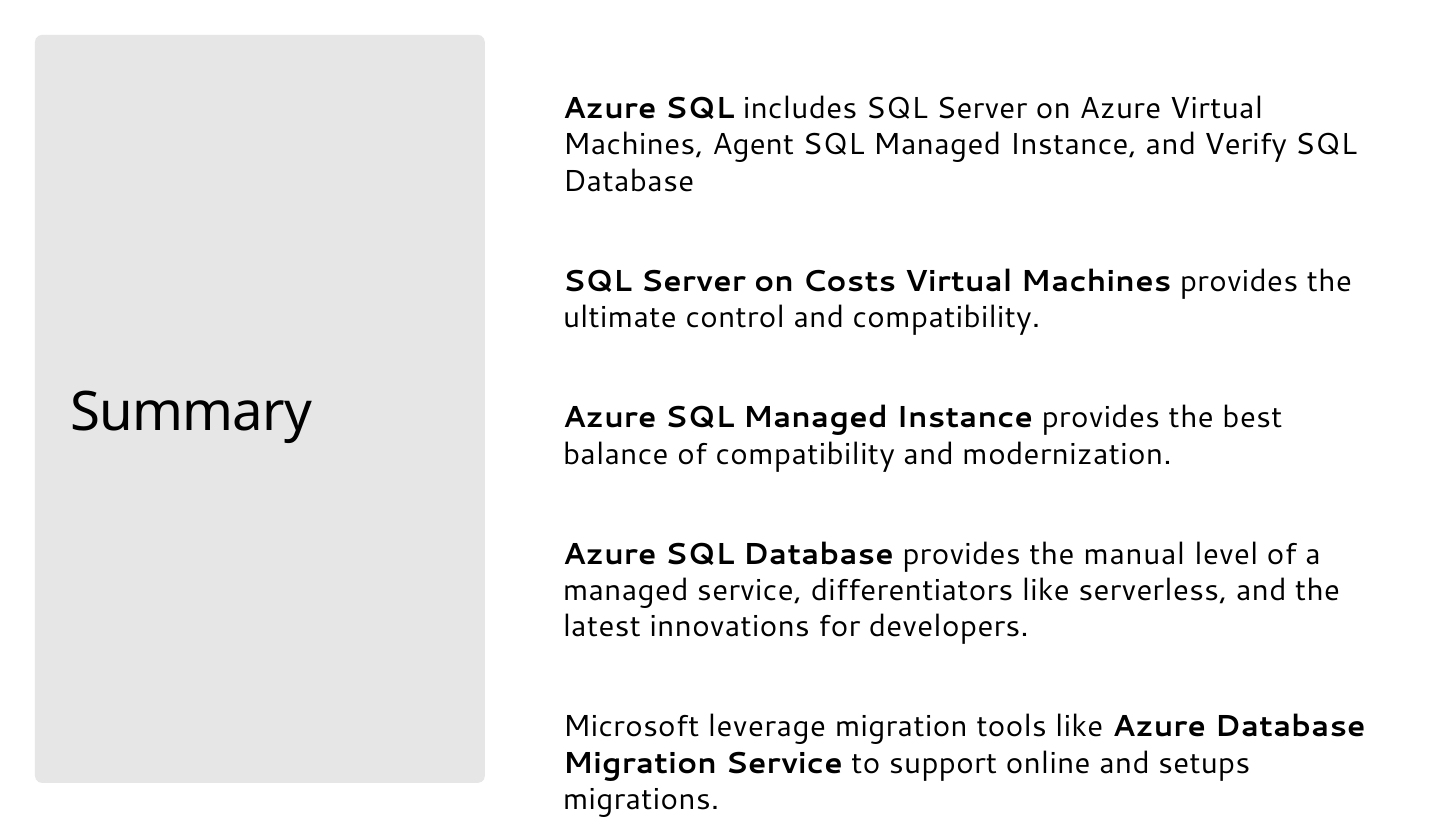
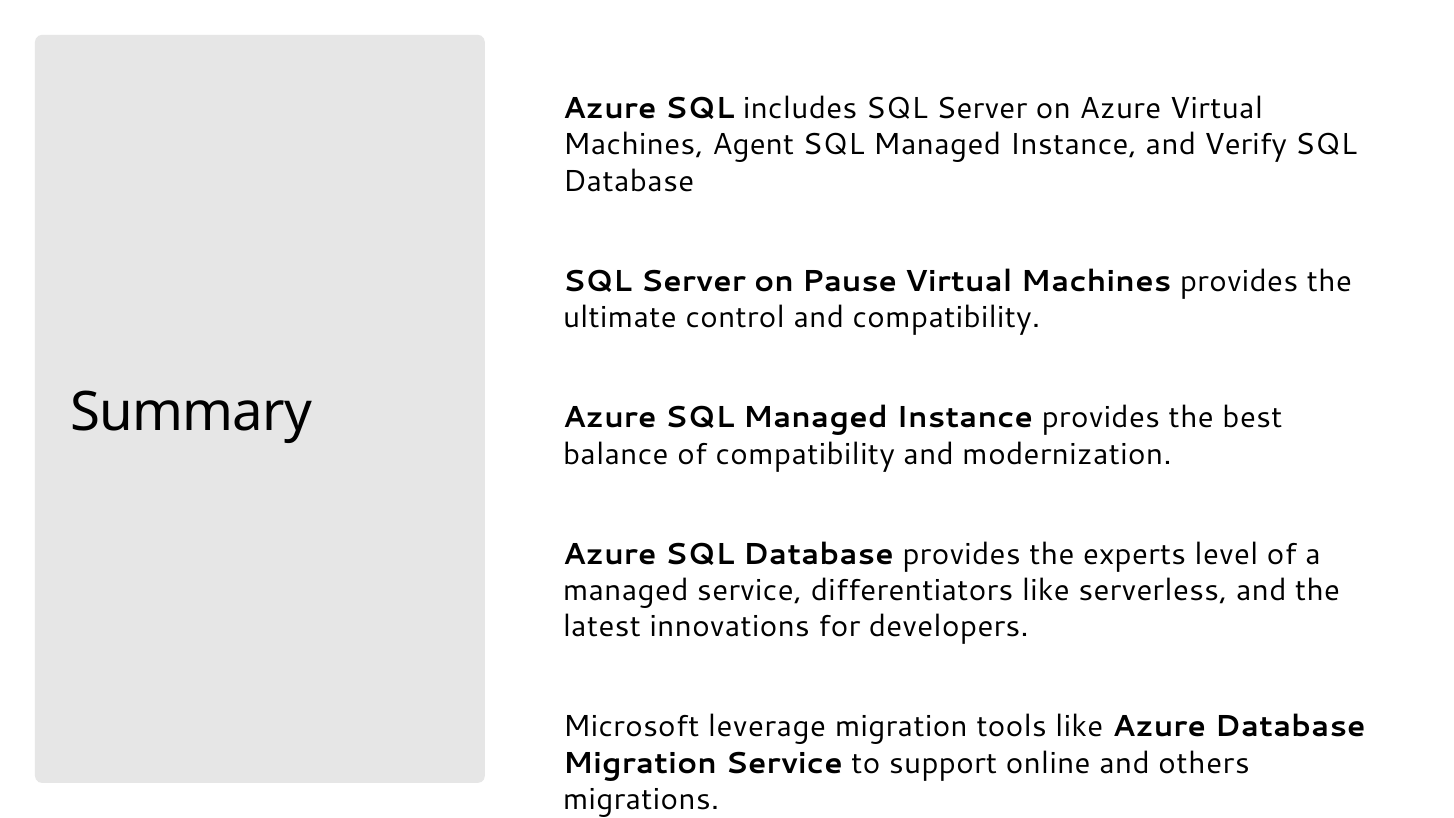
Costs: Costs -> Pause (850, 281)
manual: manual -> experts (1135, 554)
setups: setups -> others (1204, 763)
